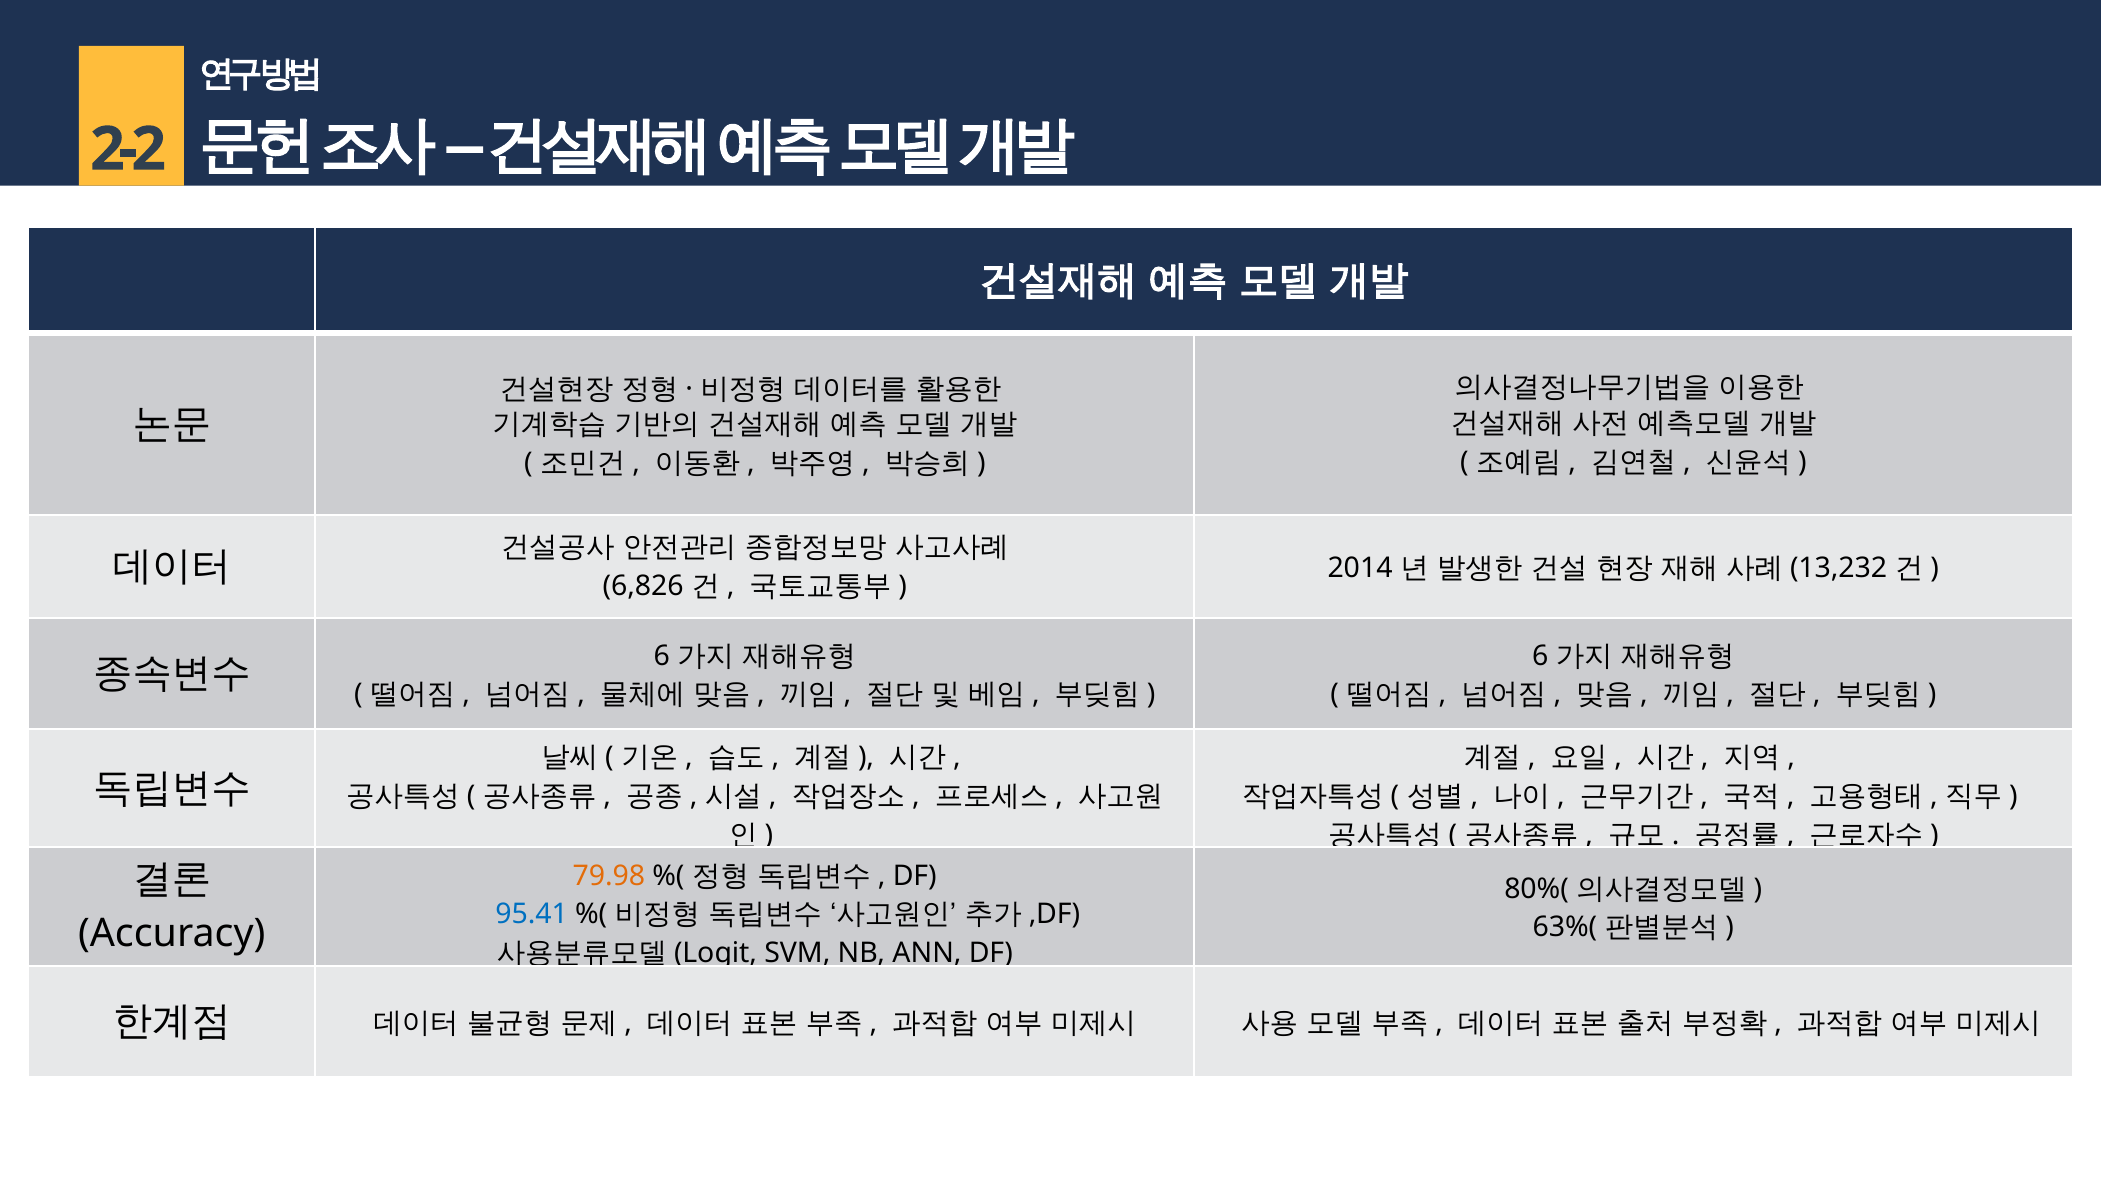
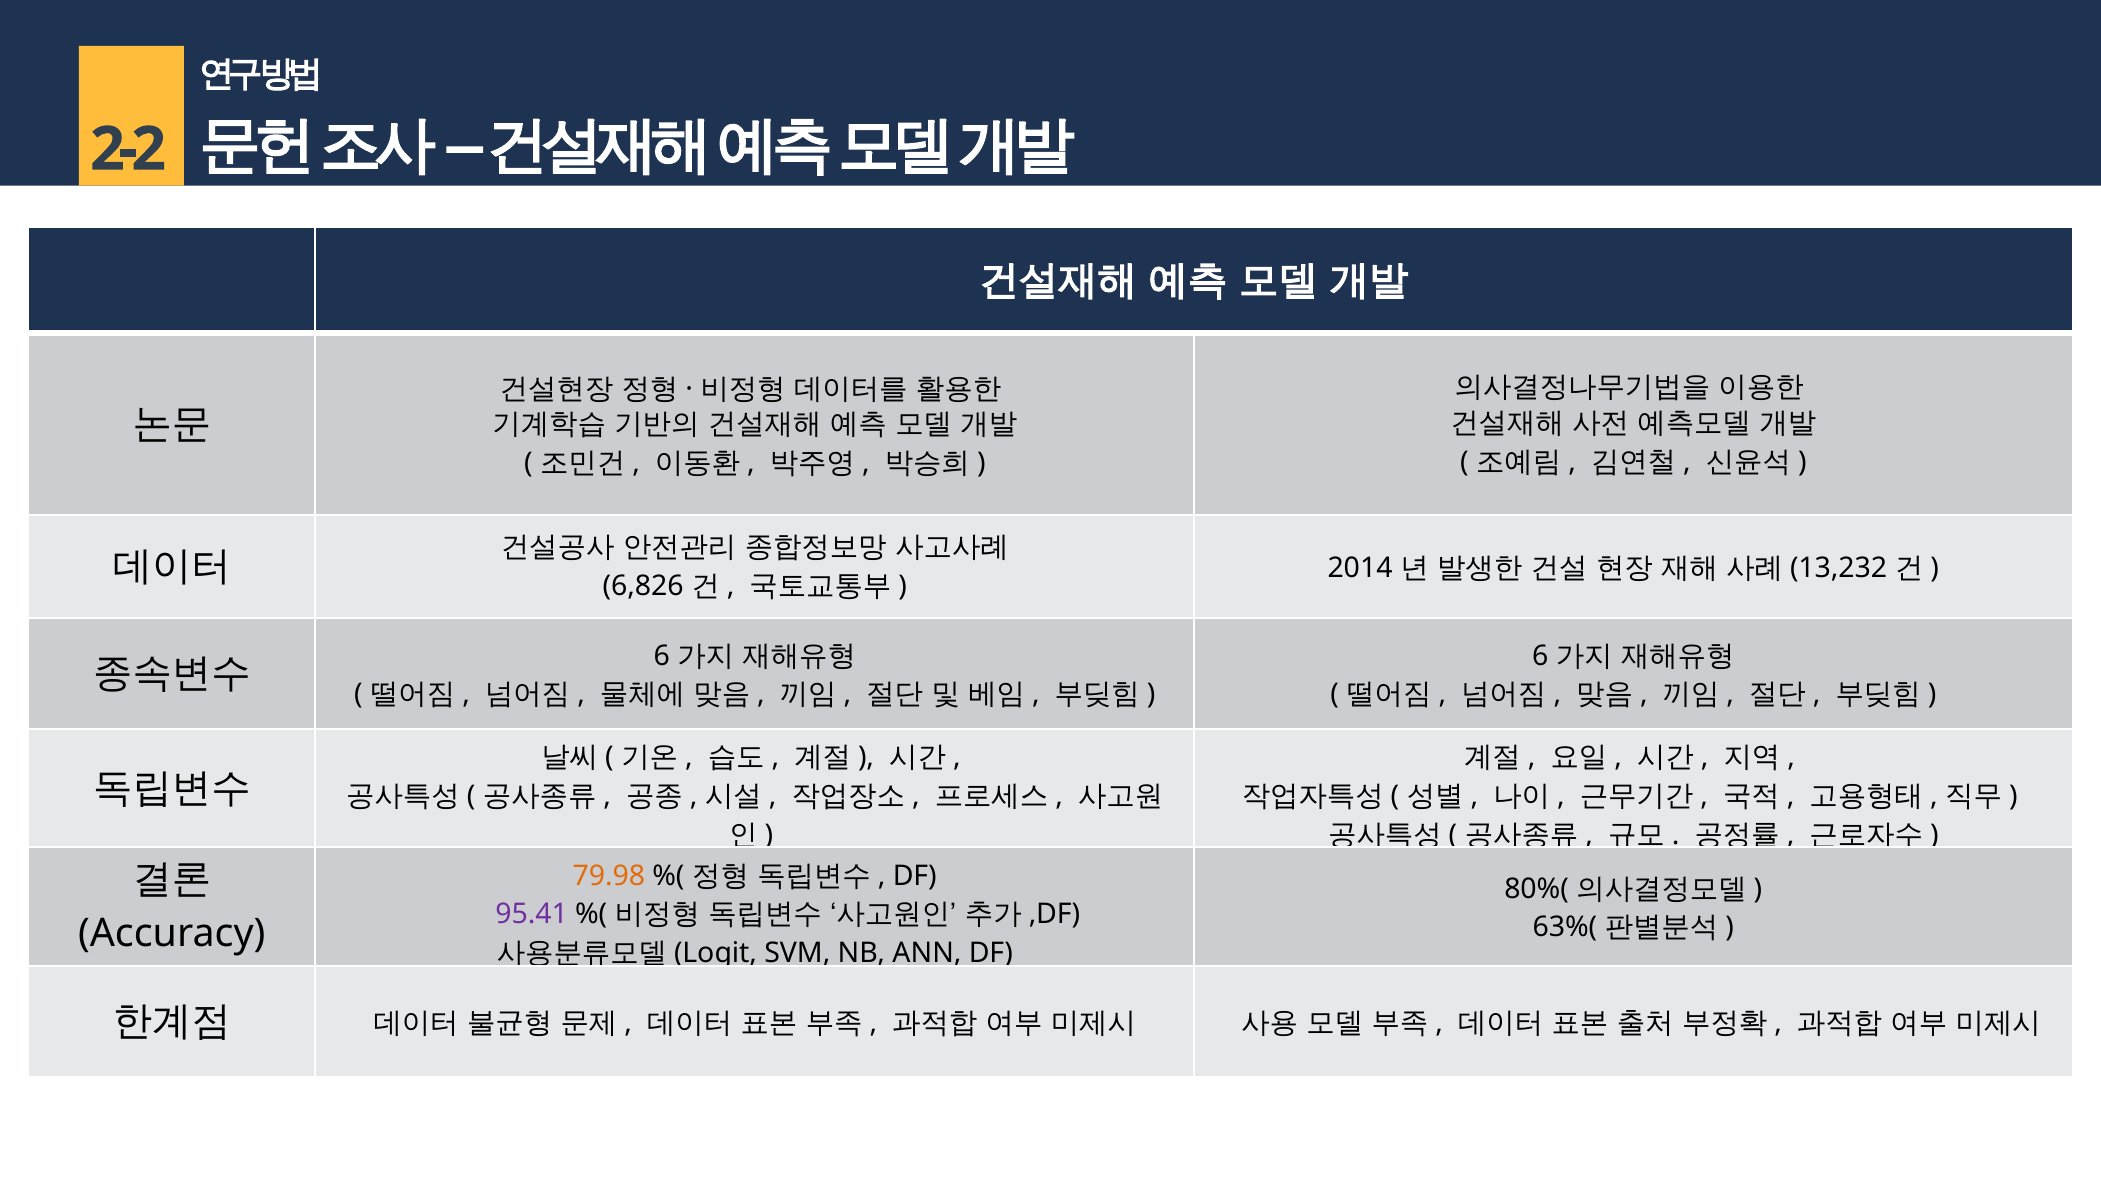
95.41 colour: blue -> purple (532, 914)
